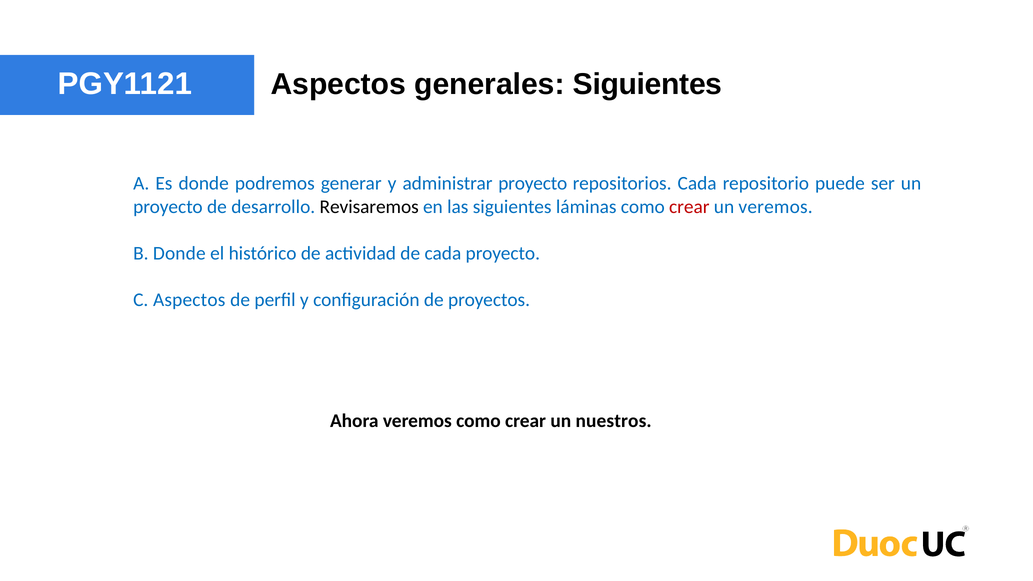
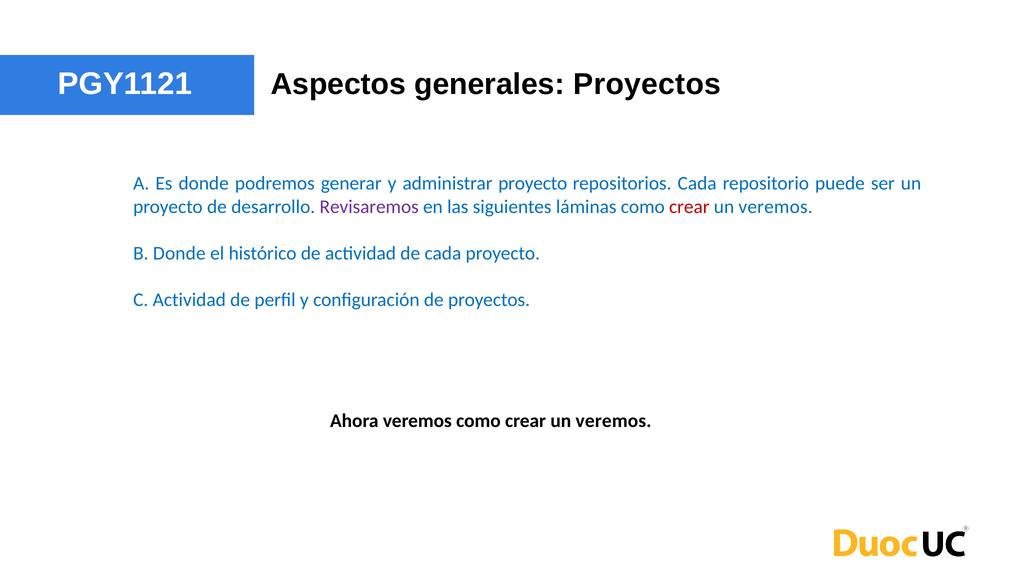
generales Siguientes: Siguientes -> Proyectos (647, 84)
Revisaremos colour: black -> purple (369, 207)
C Aspectos: Aspectos -> Actividad (189, 300)
nuestros: nuestros -> veremos (614, 421)
